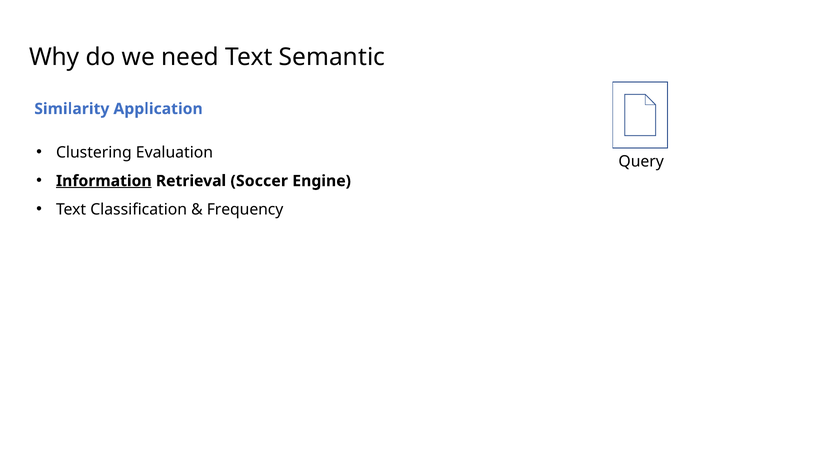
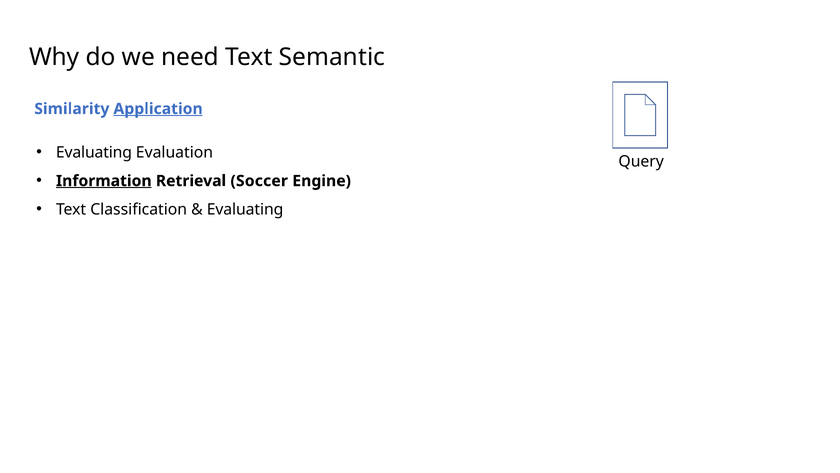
Application underline: none -> present (158, 109)
Clustering: Clustering -> Evaluating (94, 152)
Frequency: Frequency -> Evaluating (245, 209)
